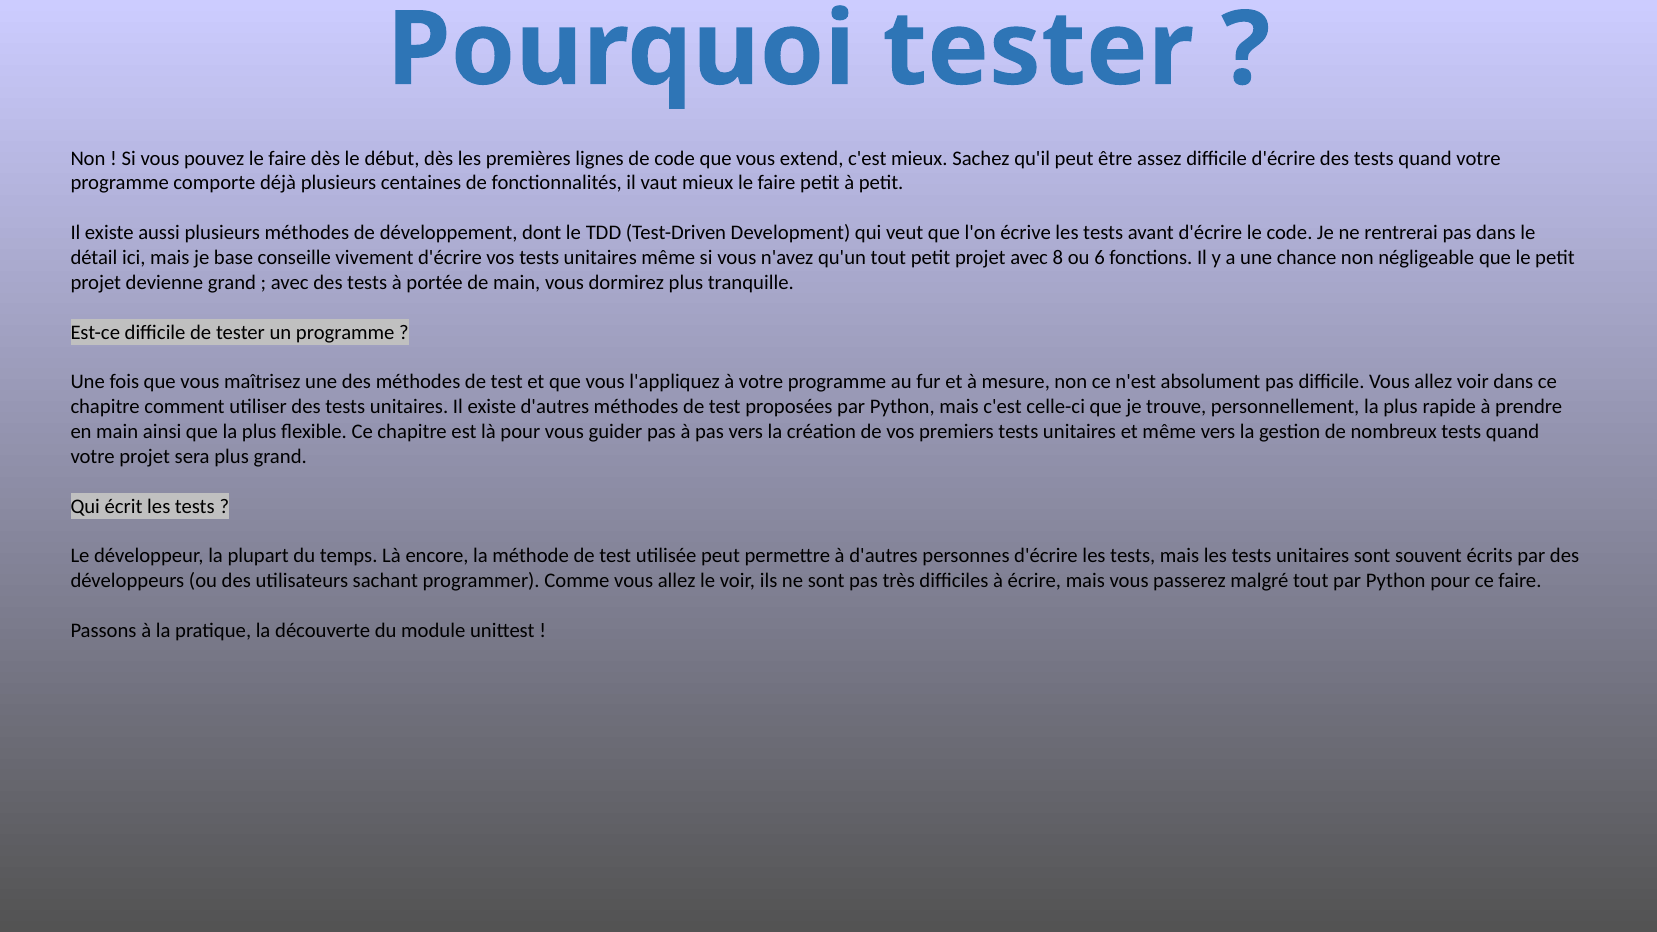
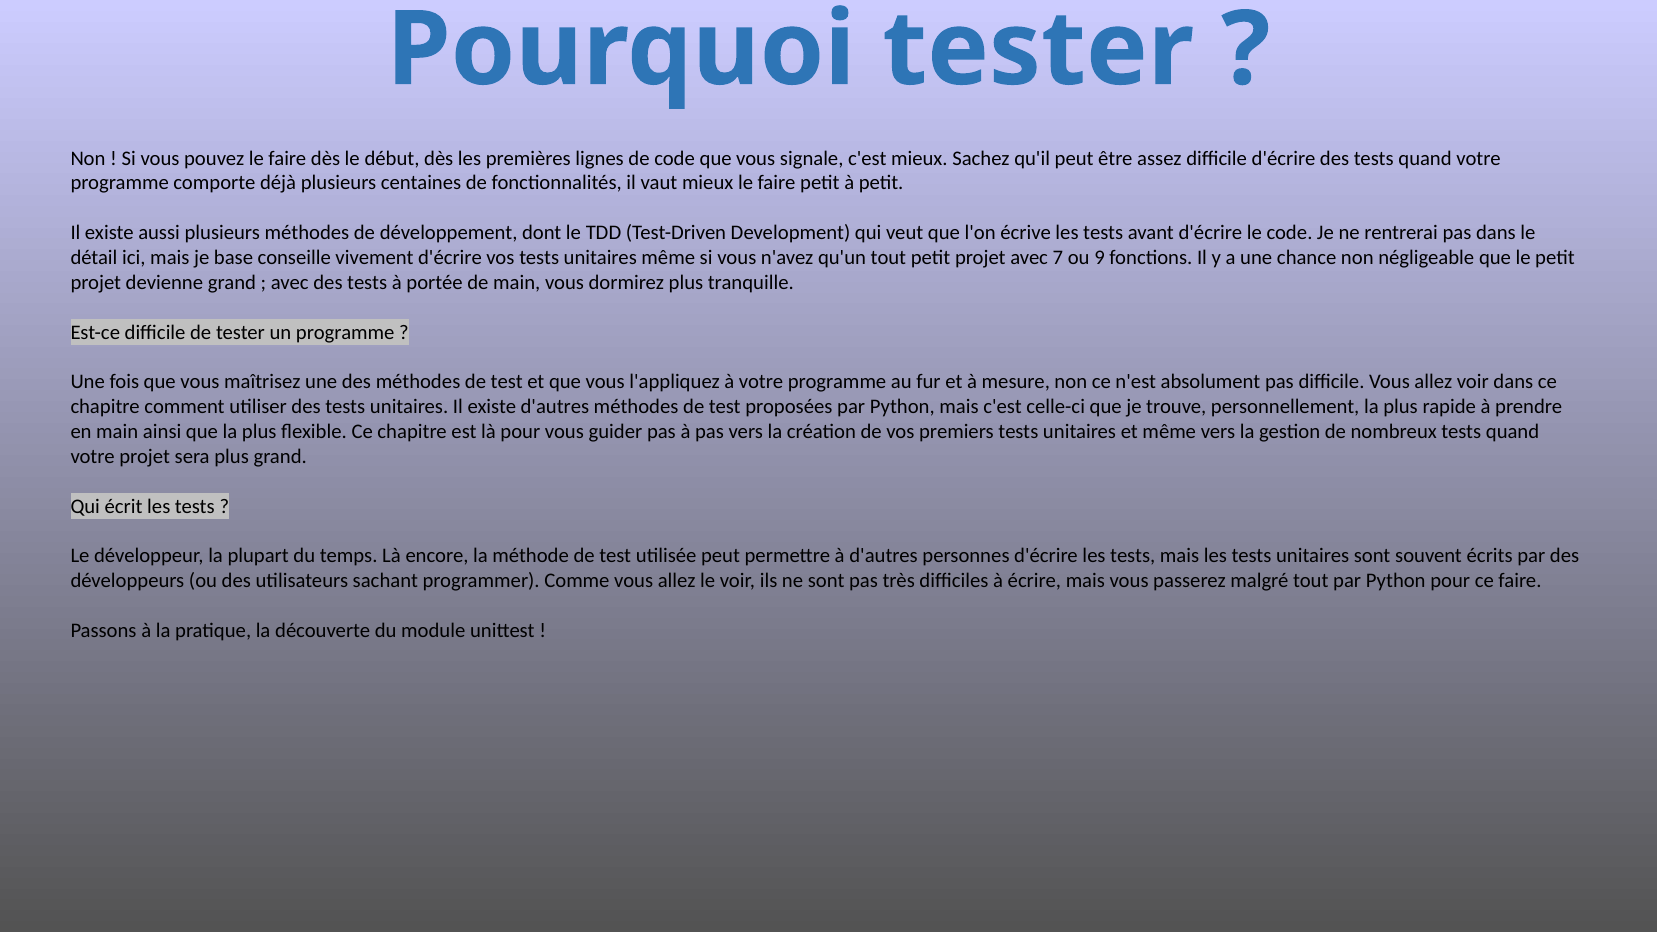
extend: extend -> signale (812, 158)
8: 8 -> 7 (1058, 258)
6: 6 -> 9 (1100, 258)
